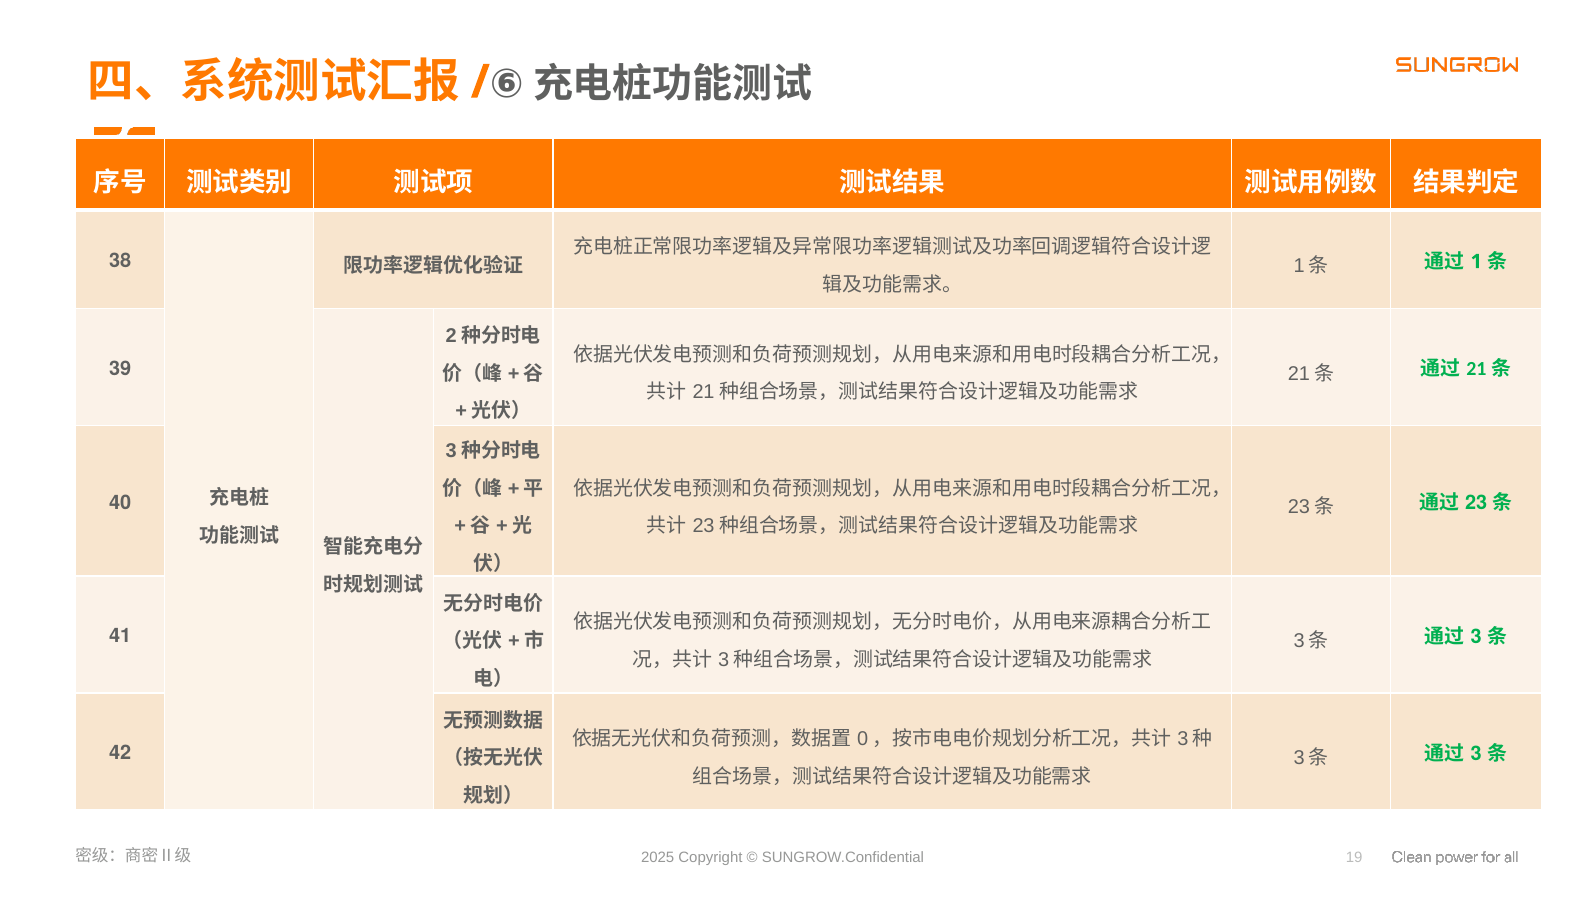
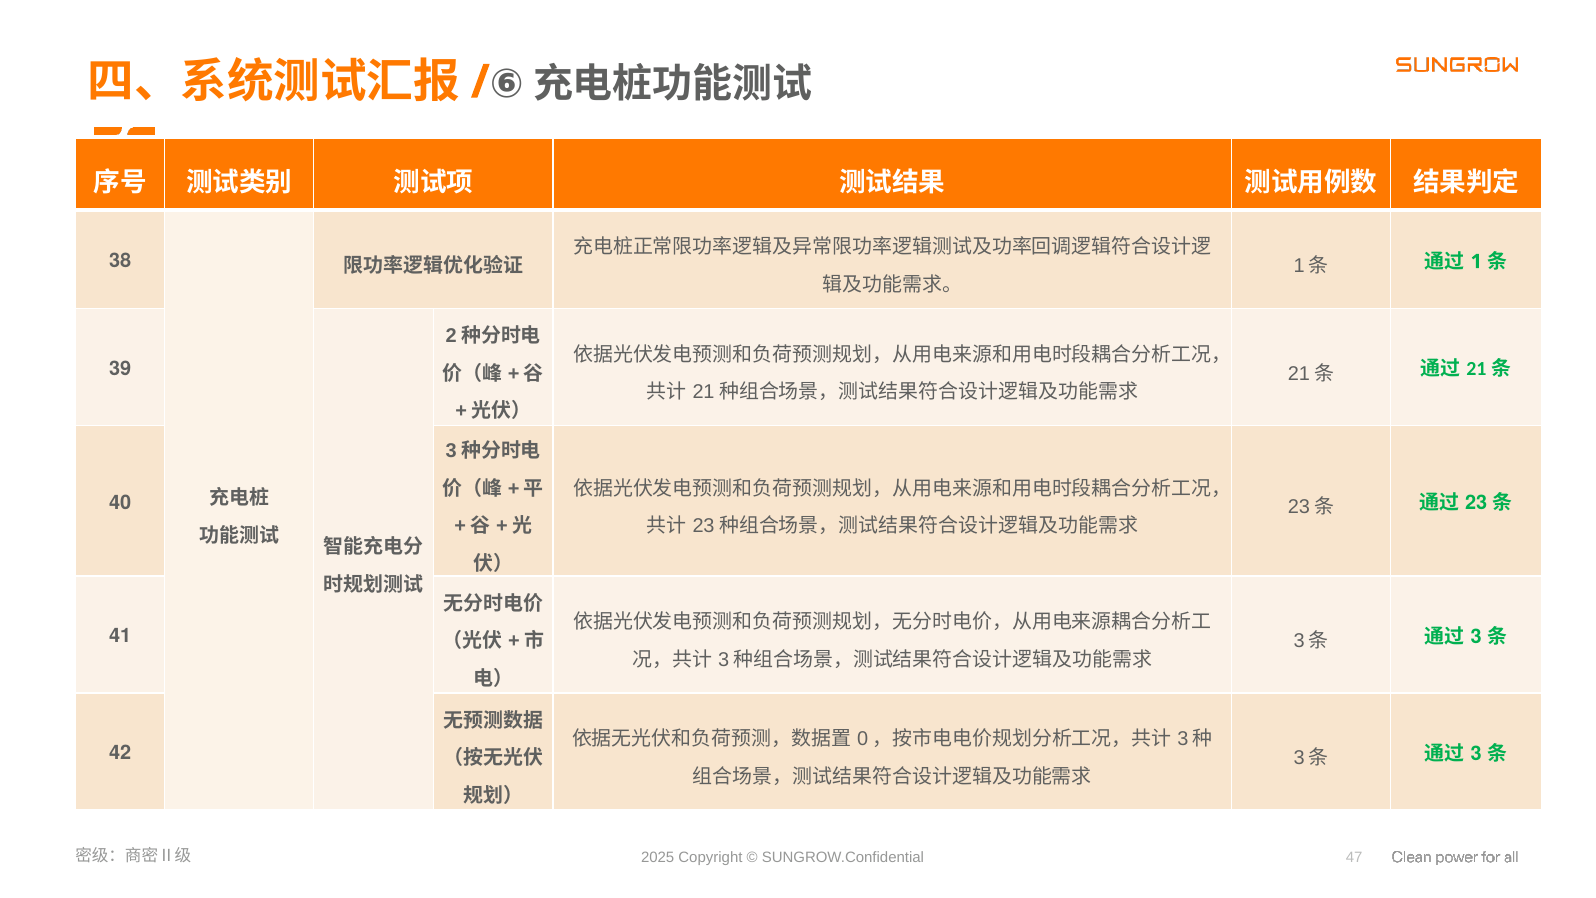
19: 19 -> 47 (1354, 857)
